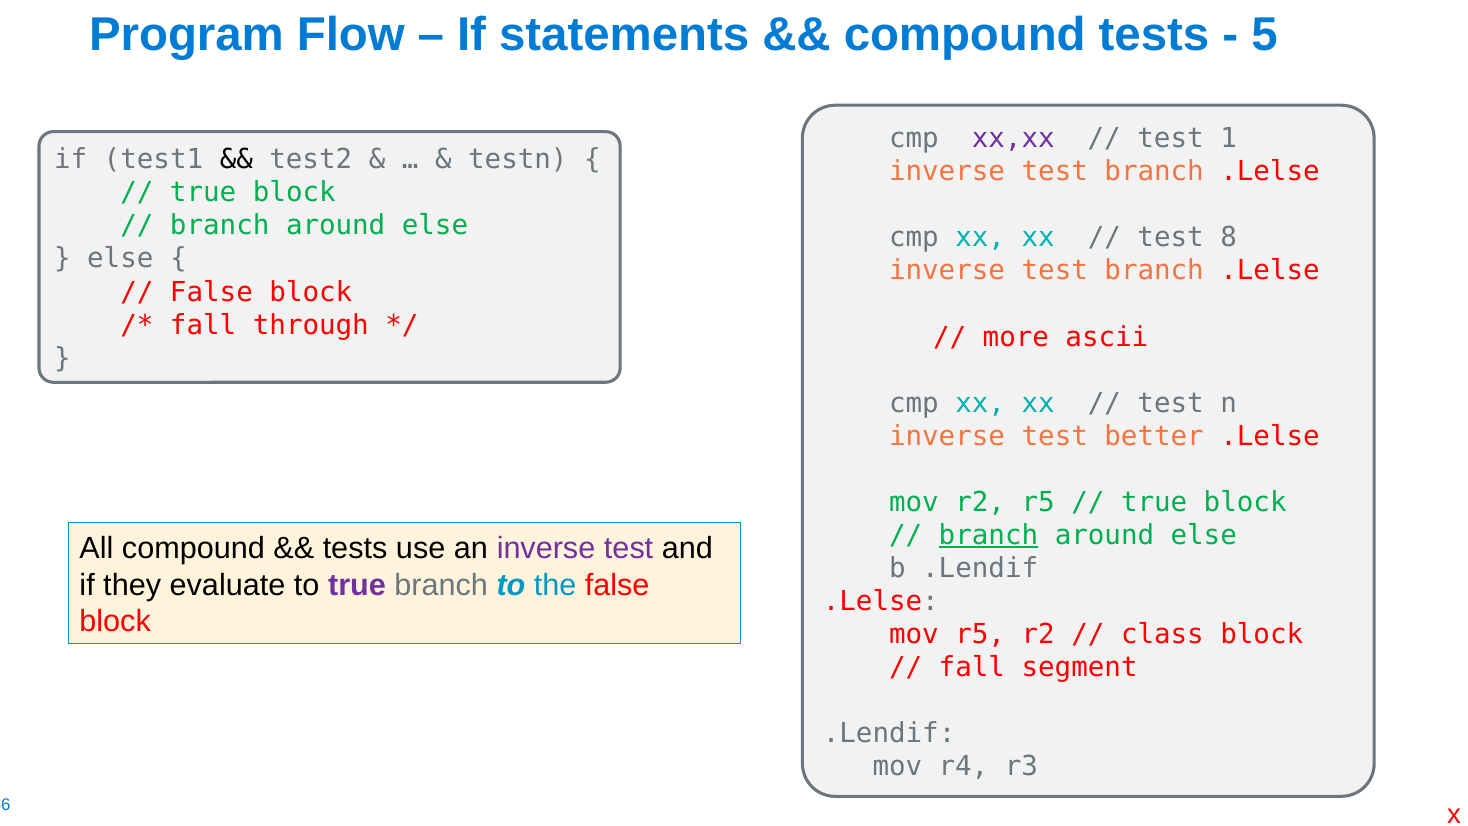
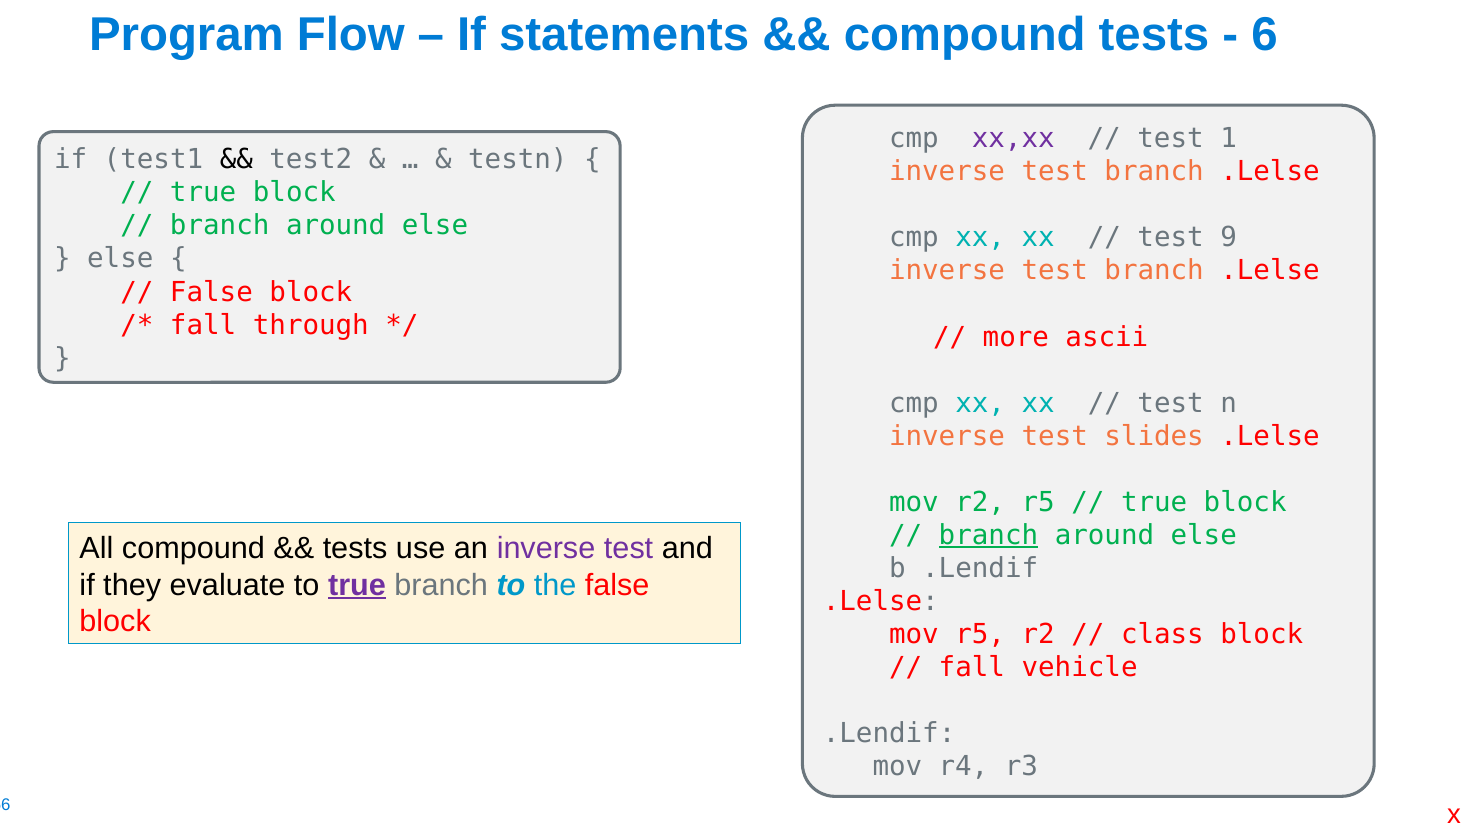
5: 5 -> 6 (1264, 35)
8: 8 -> 9 (1229, 238)
better: better -> slides (1154, 436)
true underline: none -> present (357, 585)
segment: segment -> vehicle (1080, 667)
